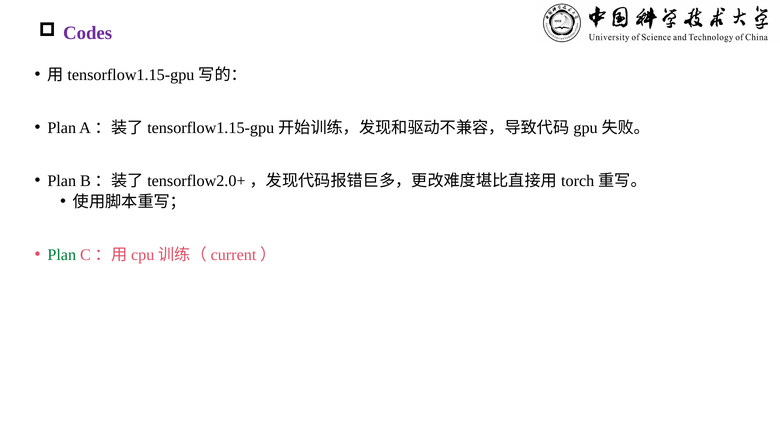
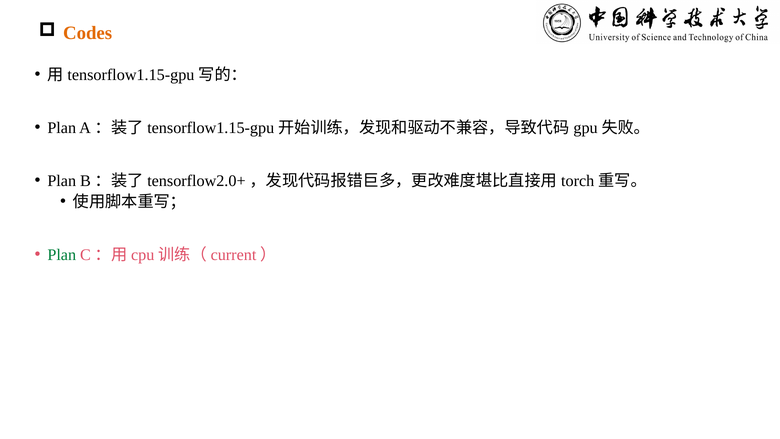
Codes colour: purple -> orange (88, 33)
